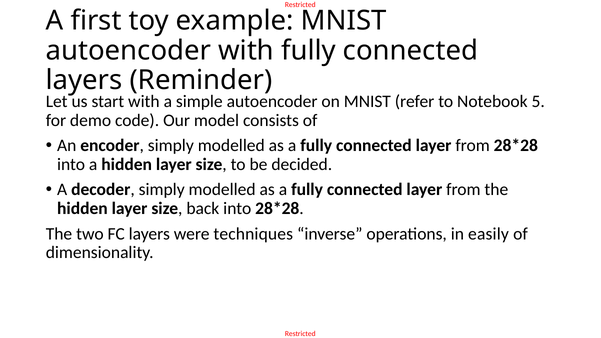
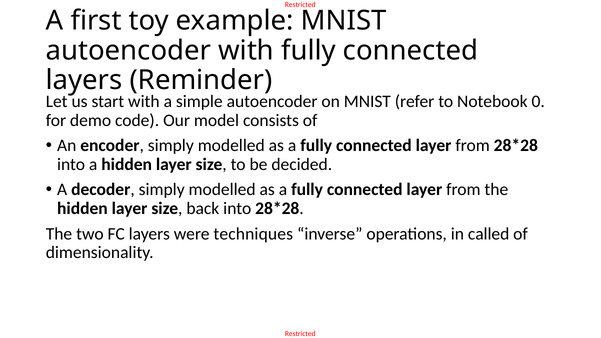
5: 5 -> 0 (538, 102)
easily: easily -> called (489, 234)
